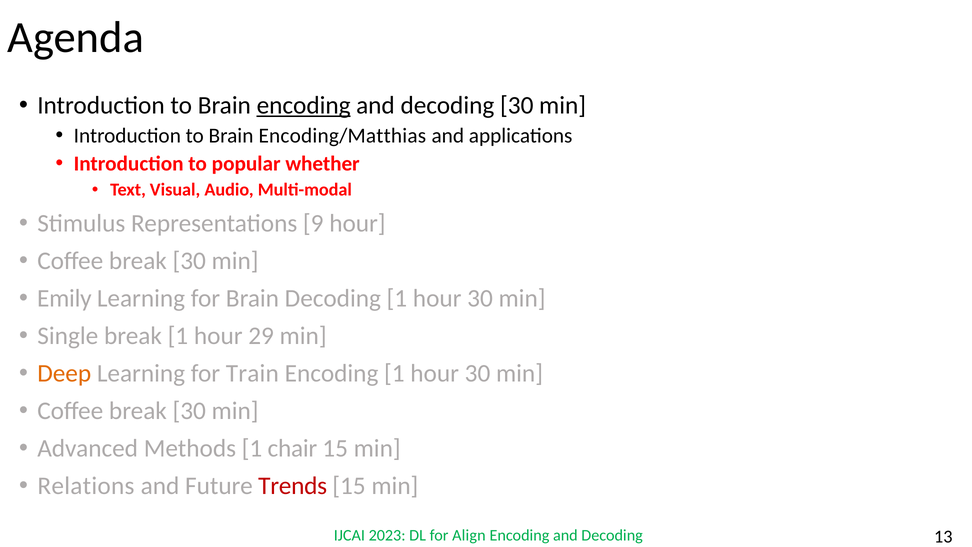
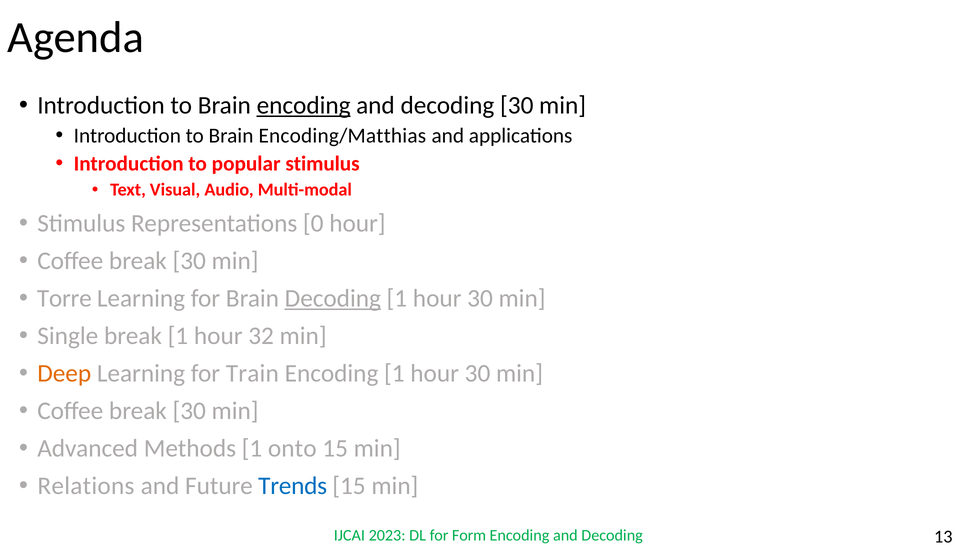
popular whether: whether -> stimulus (323, 163)
9: 9 -> 0 (313, 223)
Emily: Emily -> Torre (64, 298)
Decoding underline: none -> present (333, 298)
29: 29 -> 32 (261, 336)
chair: chair -> onto (292, 448)
Trends colour: red -> blue (293, 486)
Align: Align -> Form (469, 535)
